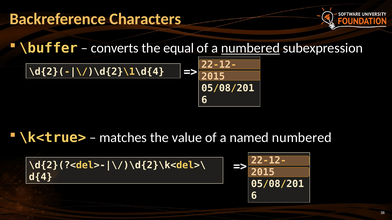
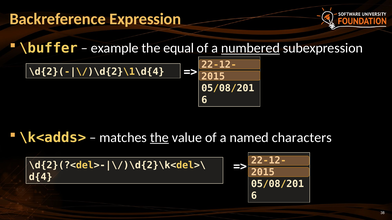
Characters: Characters -> Expression (145, 19)
converts: converts -> example (115, 48)
\k<true>: \k<true> -> \k<adds> (53, 138)
the underline: none -> present (159, 138)
named numbered: numbered -> characters (302, 138)
